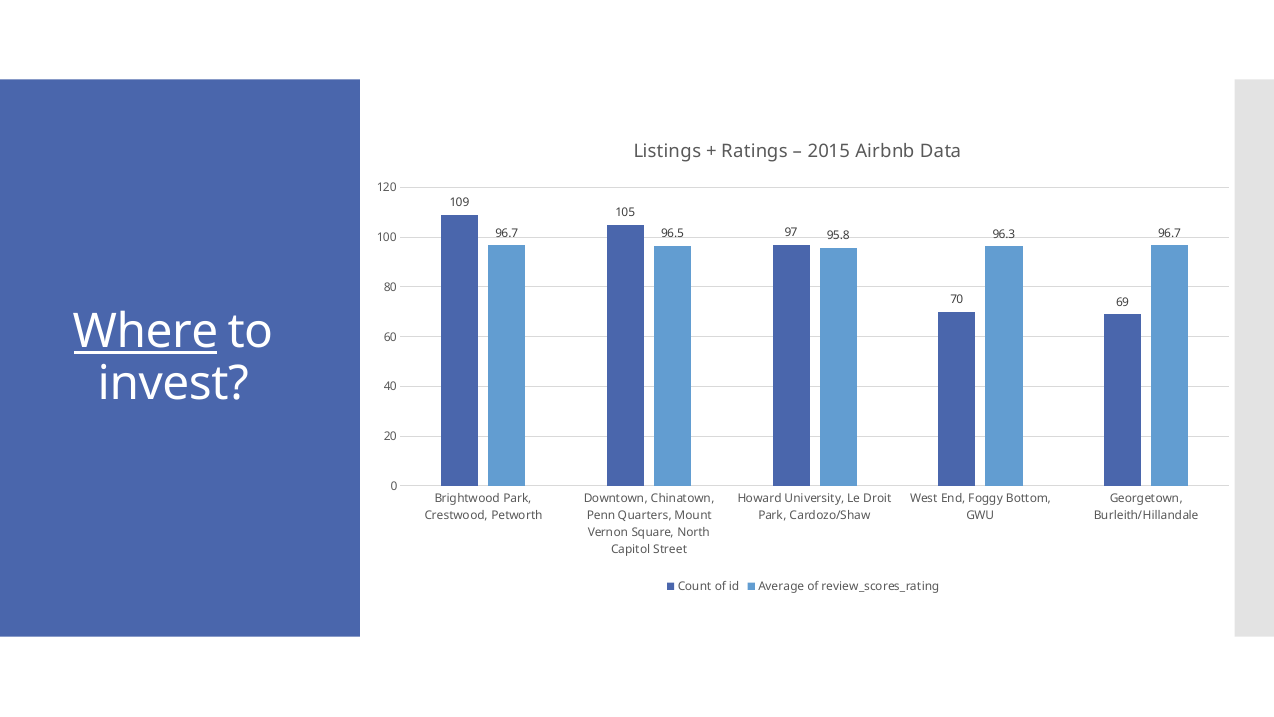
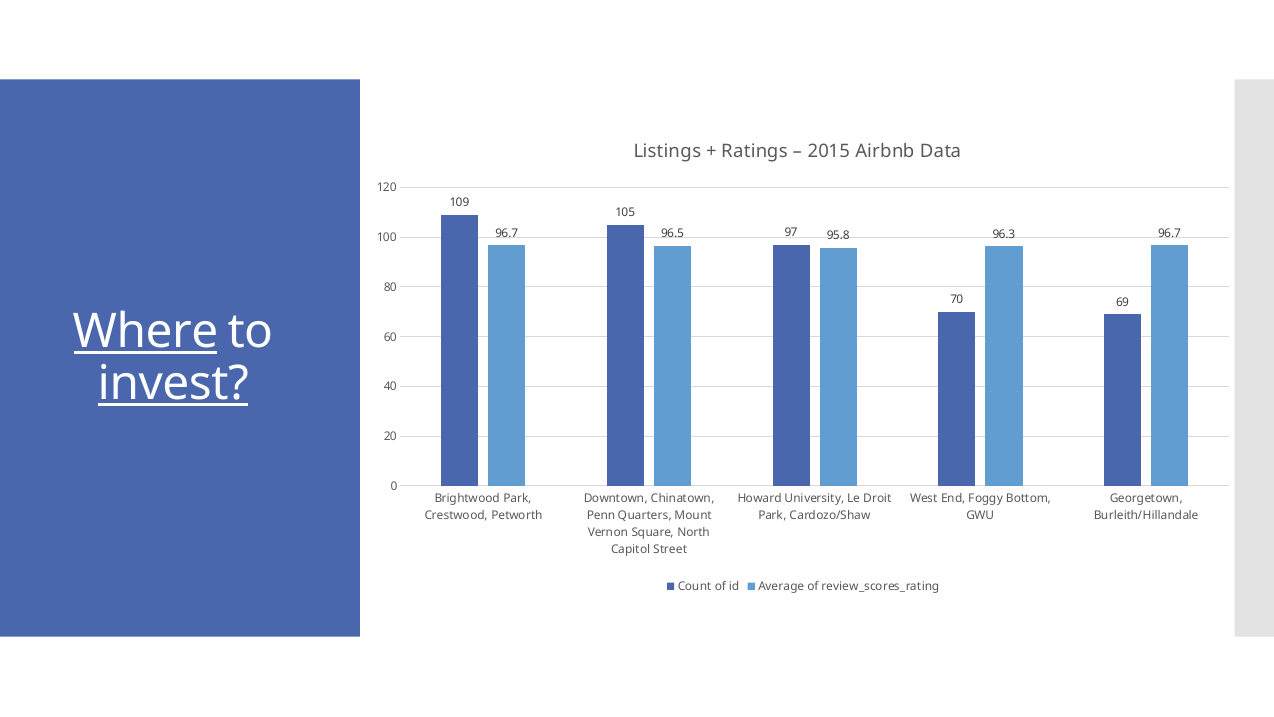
invest underline: none -> present (173, 383)
